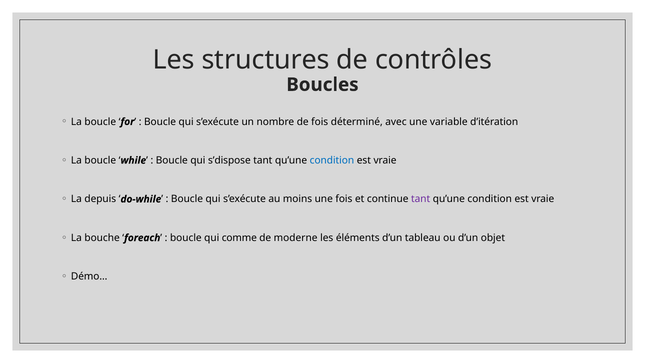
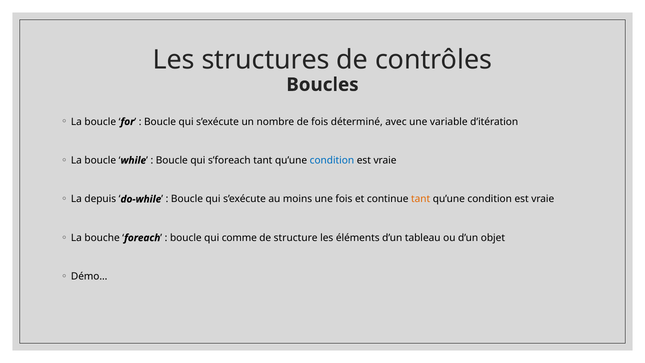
s’dispose: s’dispose -> s’foreach (229, 160)
tant colour: purple -> orange (421, 199)
moderne: moderne -> structure (296, 238)
